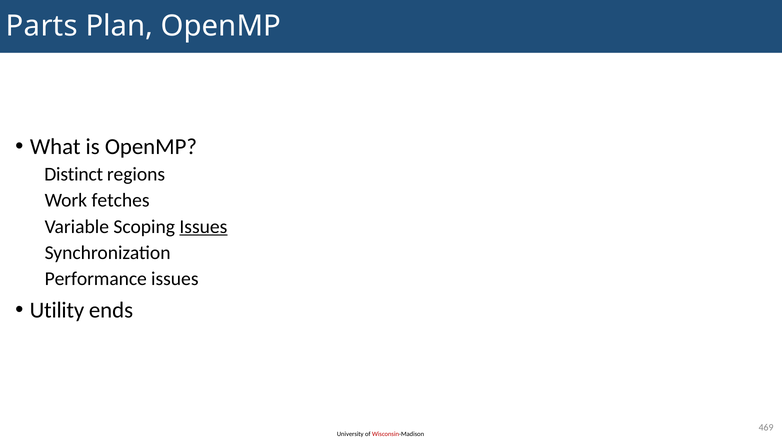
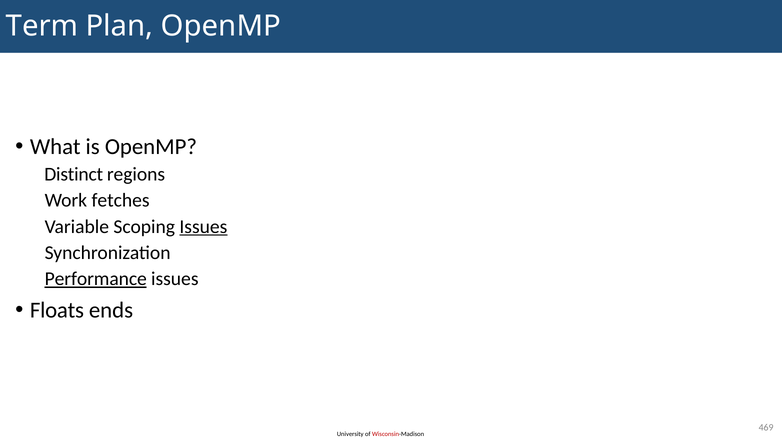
Parts: Parts -> Term (42, 26)
Performance underline: none -> present (96, 279)
Utility: Utility -> Floats (57, 310)
